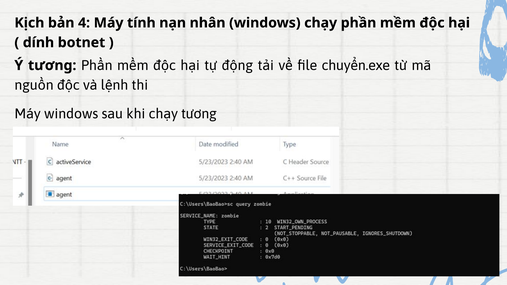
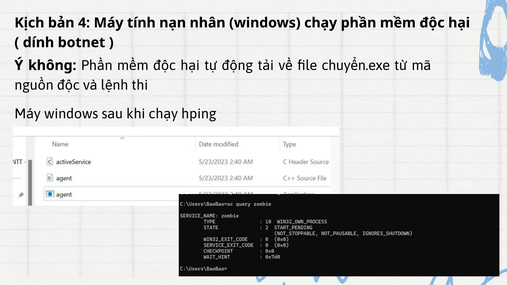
Ý tương: tương -> không (52, 65)
chạy tương: tương -> hping (199, 114)
